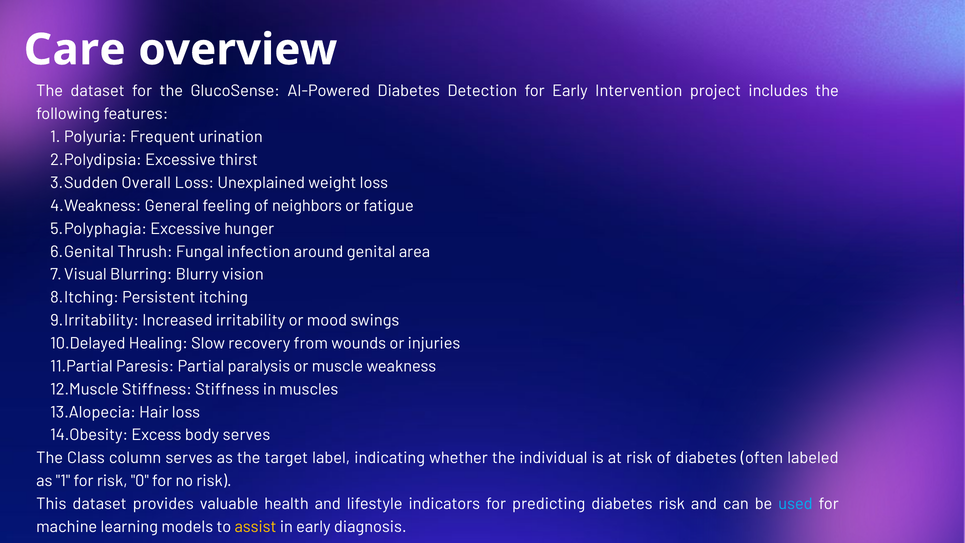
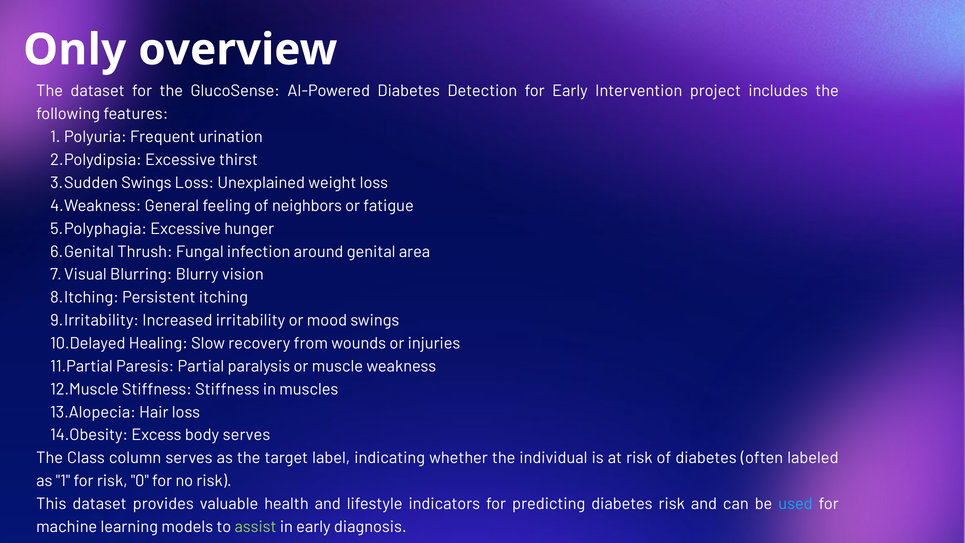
Care: Care -> Only (75, 50)
Overall: Overall -> Swings (146, 183)
assist colour: yellow -> light green (256, 527)
